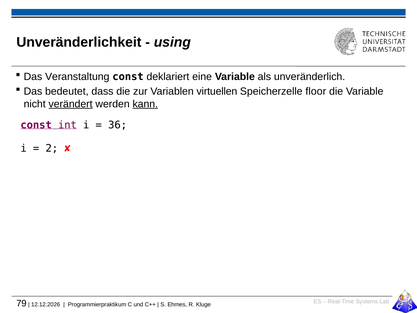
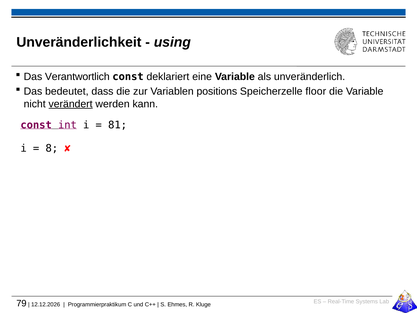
Veranstaltung: Veranstaltung -> Verantwortlich (77, 77)
virtuellen: virtuellen -> positions (217, 91)
kann underline: present -> none (145, 104)
36: 36 -> 81 (118, 125)
2: 2 -> 8 (52, 148)
